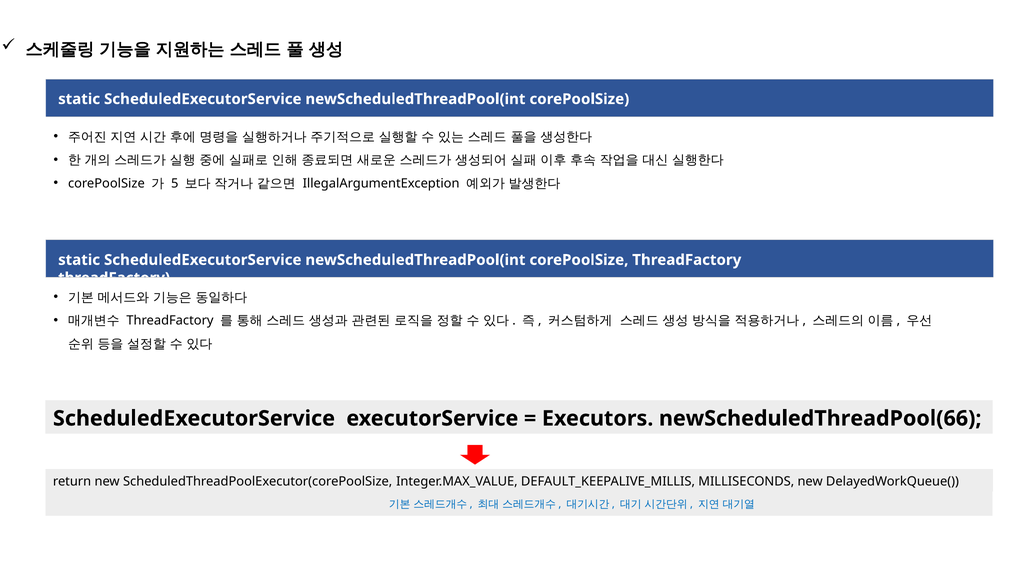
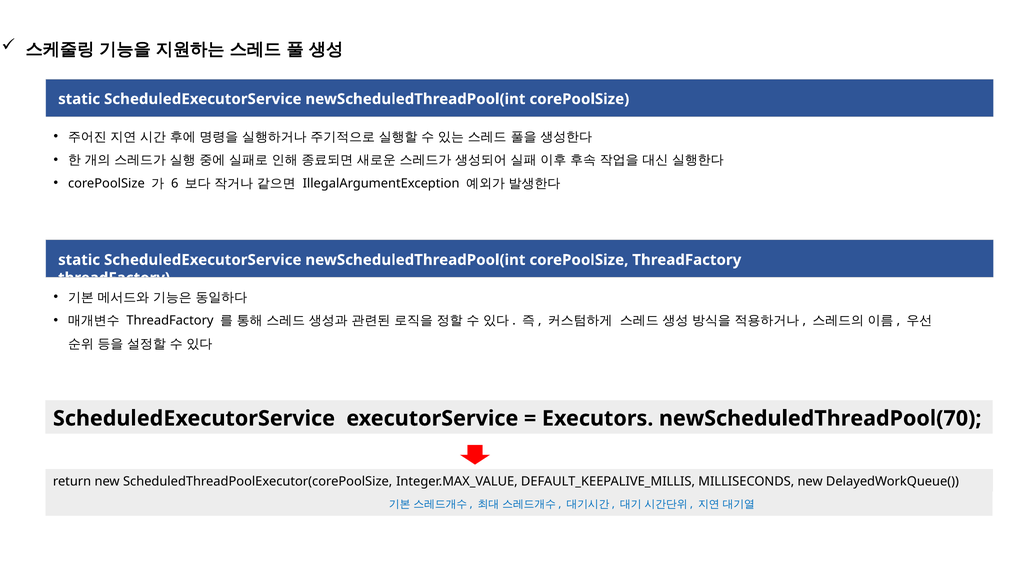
5: 5 -> 6 (175, 183)
newScheduledThreadPool(66: newScheduledThreadPool(66 -> newScheduledThreadPool(70 (820, 419)
